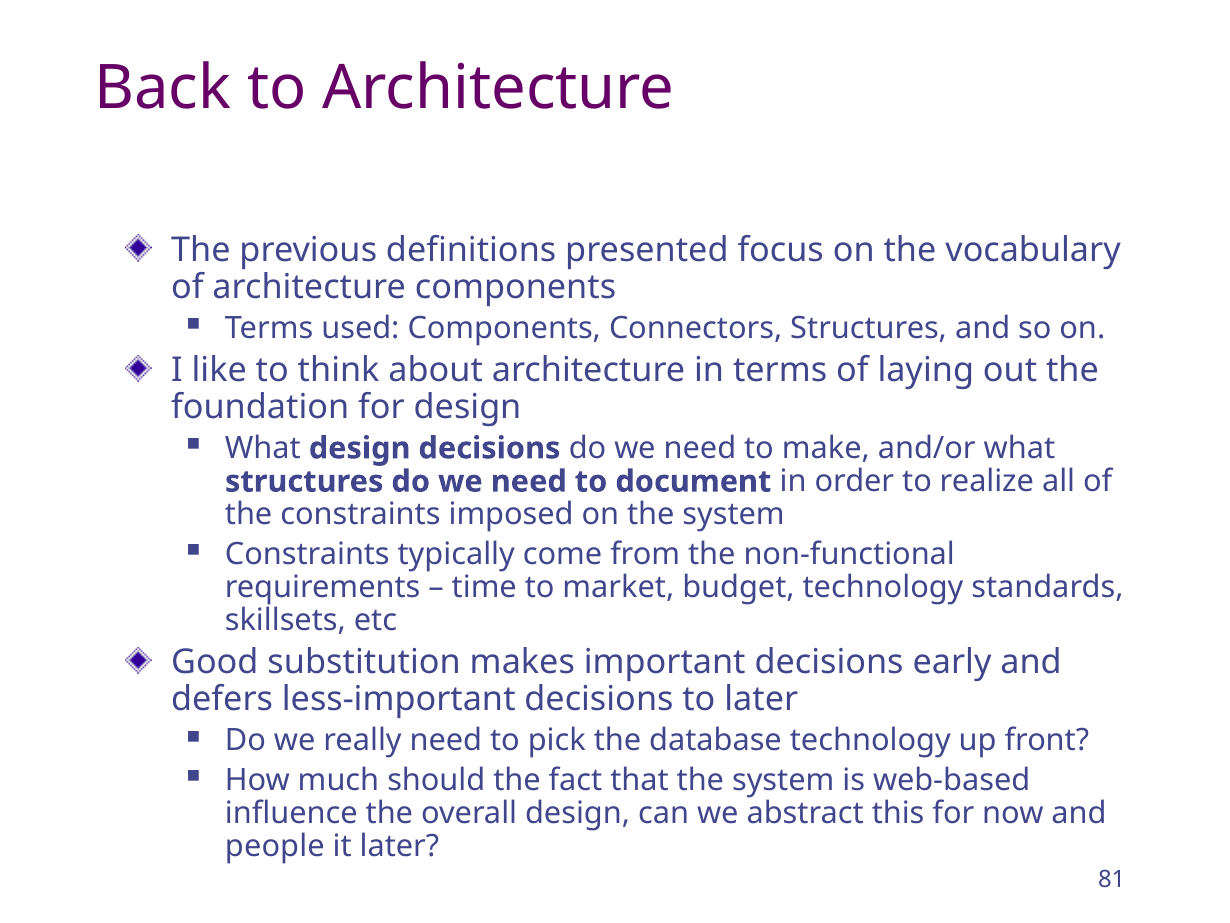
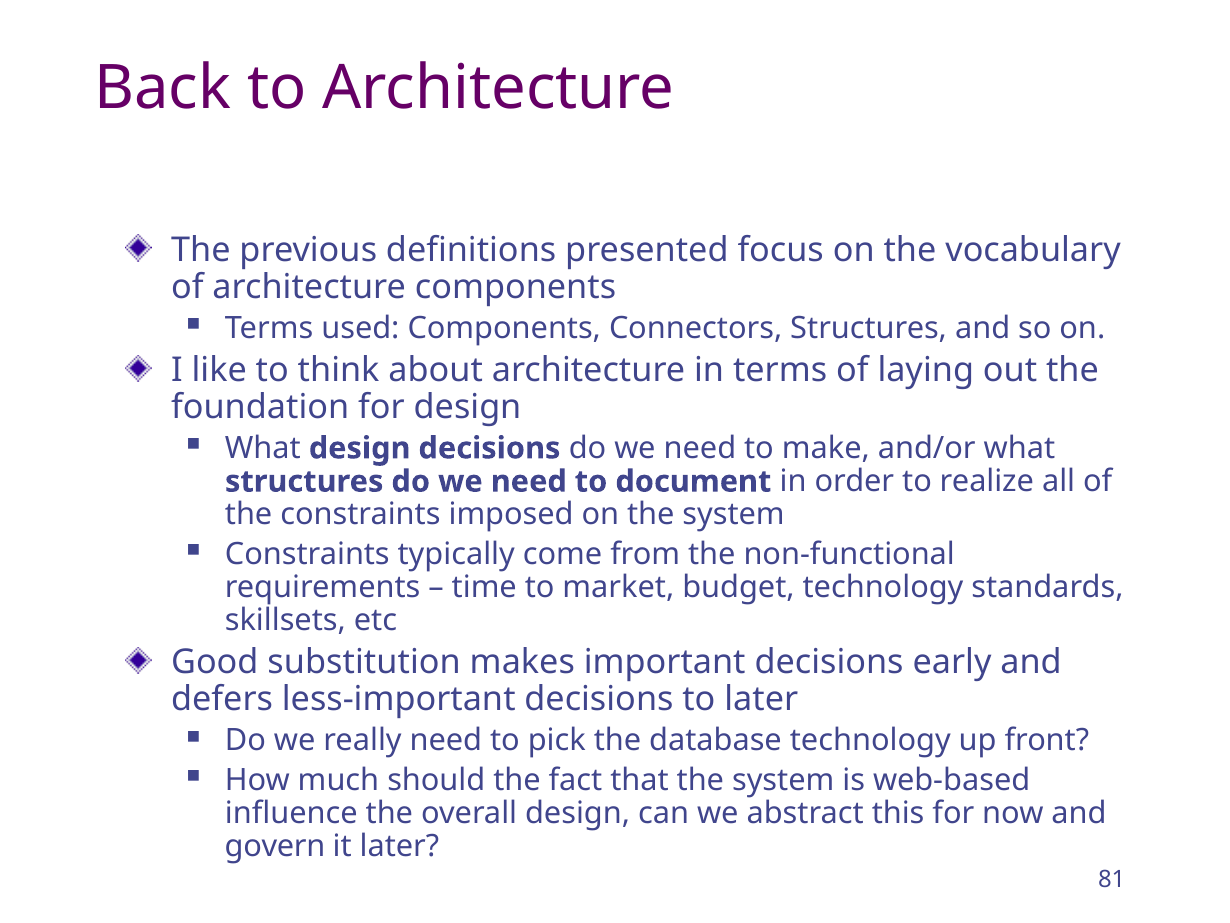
people: people -> govern (275, 846)
